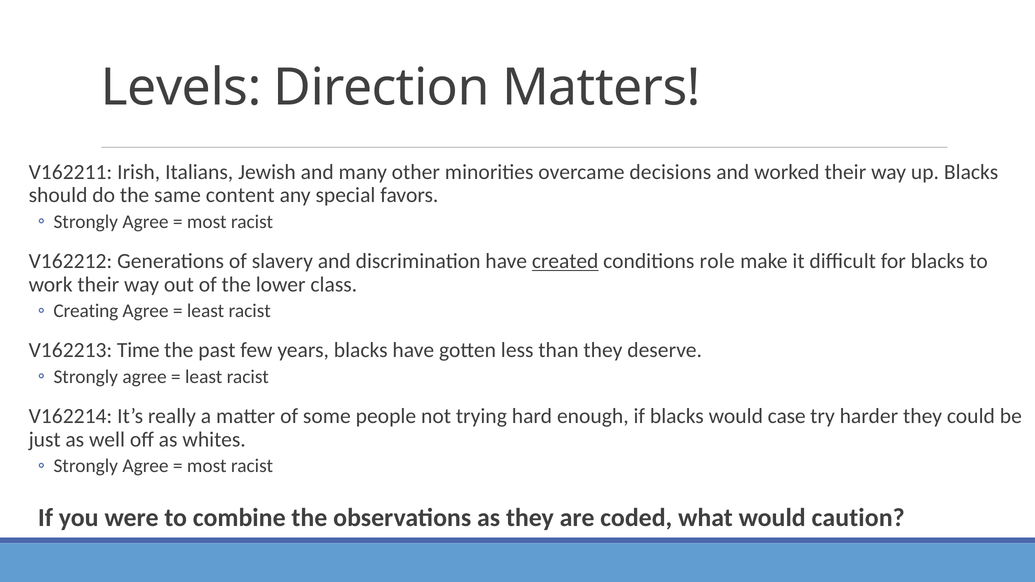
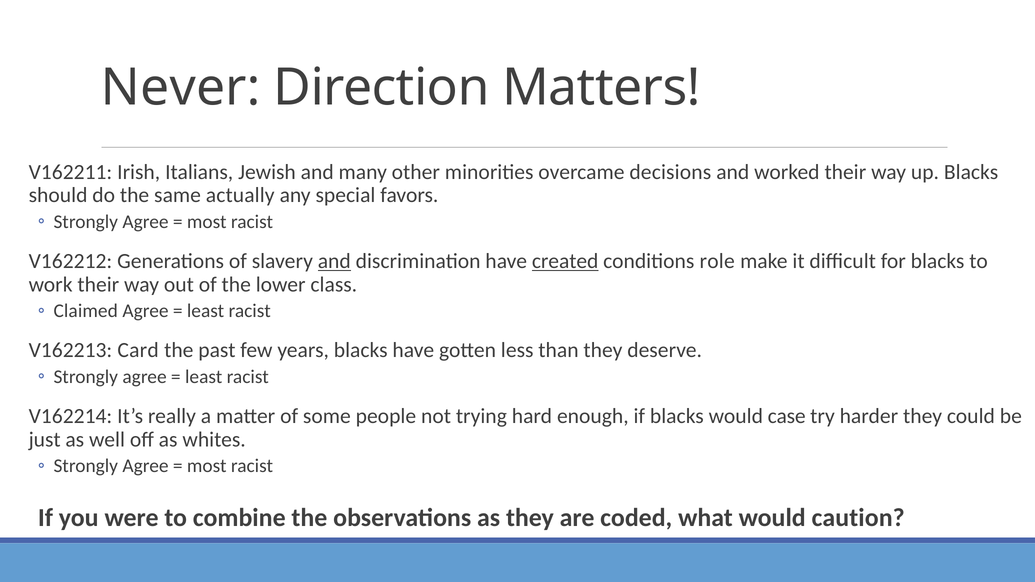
Levels: Levels -> Never (181, 88)
content: content -> actually (240, 195)
and underline: none -> present (334, 261)
Creating: Creating -> Claimed (86, 311)
Time: Time -> Card (138, 350)
